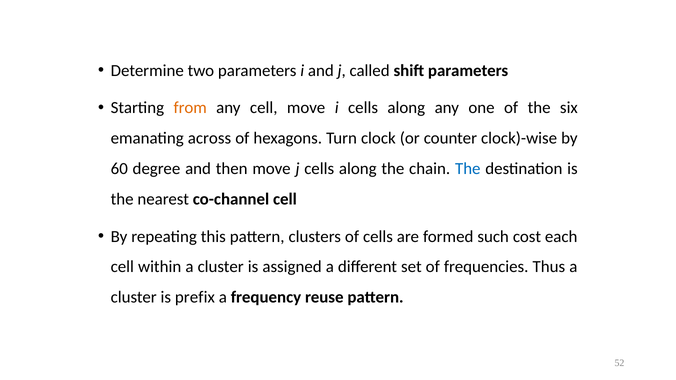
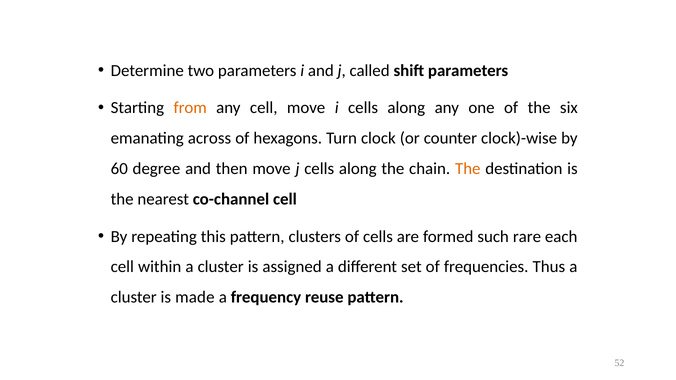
The colour: blue -> orange (468, 169)
cost: cost -> rare (527, 237)
prefix: prefix -> made (195, 298)
